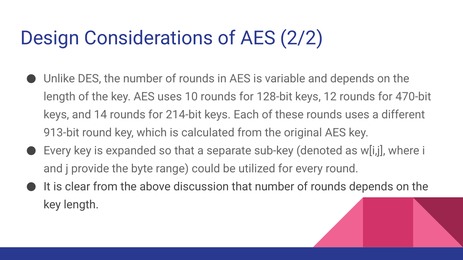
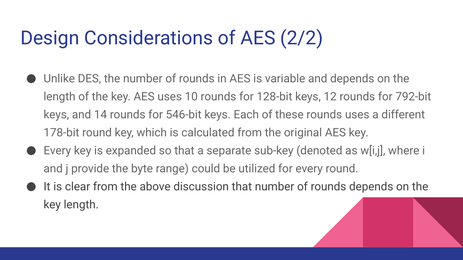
470-bit: 470-bit -> 792-bit (413, 97)
214-bit: 214-bit -> 546-bit (184, 115)
913-bit: 913-bit -> 178-bit (61, 133)
